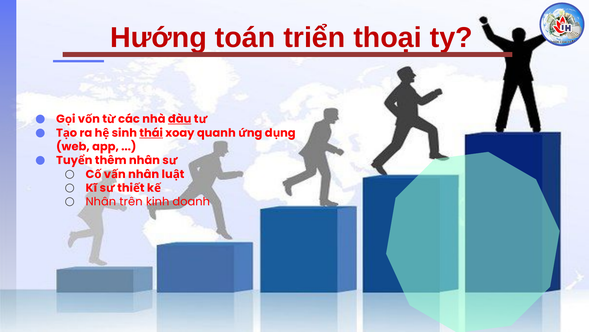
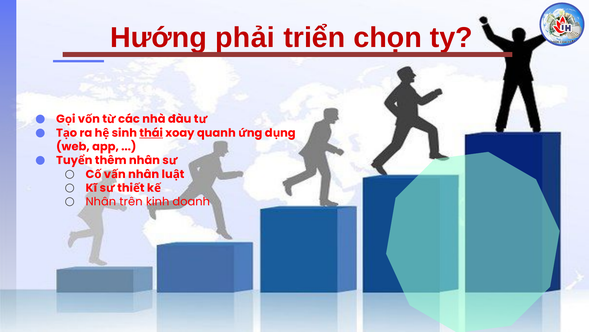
toán: toán -> phải (245, 38)
thoại: thoại -> chọn (388, 38)
đàu underline: present -> none (180, 119)
